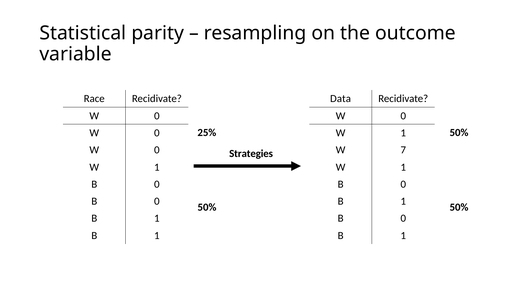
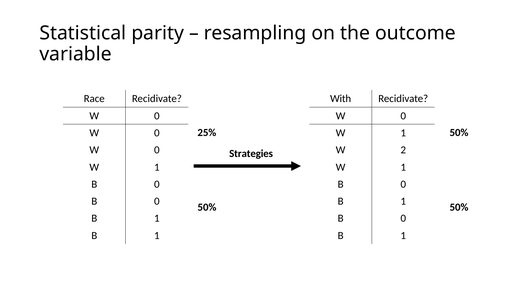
Data: Data -> With (341, 99)
7: 7 -> 2 (403, 150)
